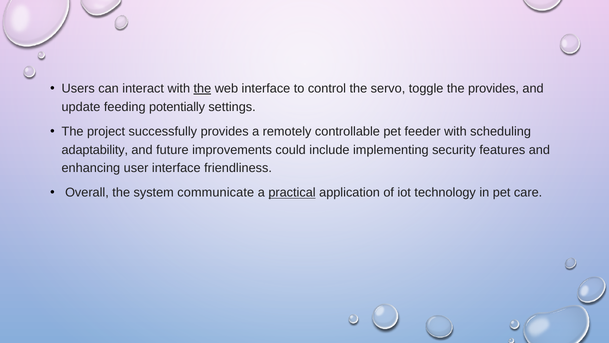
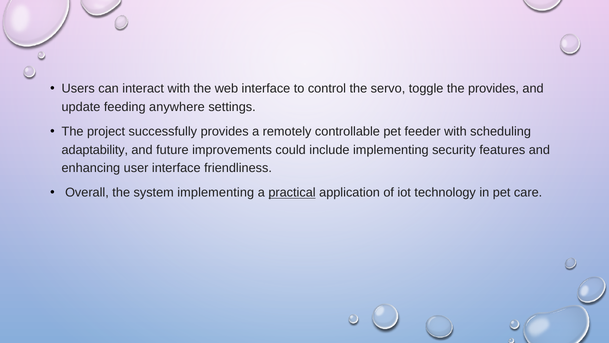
the underline: present -> none (202, 88)
potentially: potentially -> anywhere (177, 107)
system communicate: communicate -> implementing (216, 193)
